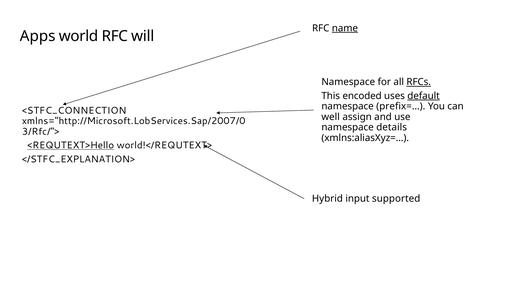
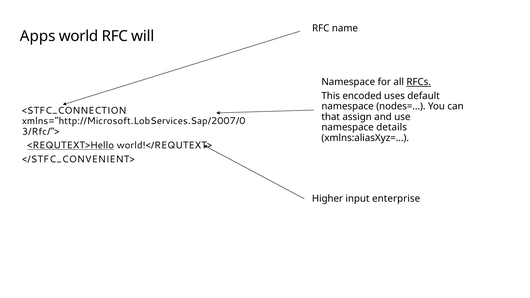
name underline: present -> none (345, 28)
default underline: present -> none (424, 96)
prefix=…: prefix=… -> nodes=… (401, 106)
well: well -> that (331, 117)
</STFC_EXPLANATION>: </STFC_EXPLANATION> -> </STFC_CONVENIENT> (78, 159)
Hybrid: Hybrid -> Higher (327, 199)
supported: supported -> enterprise (396, 199)
